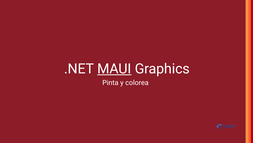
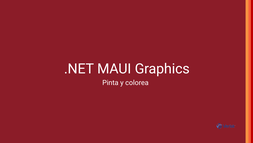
MAUI underline: present -> none (114, 68)
